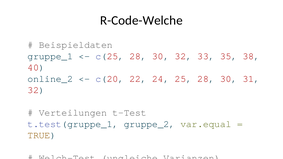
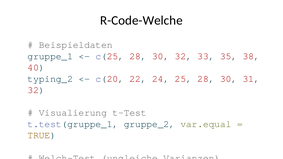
online_2: online_2 -> typing_2 (50, 79)
Verteilungen: Verteilungen -> Visualierung (73, 113)
